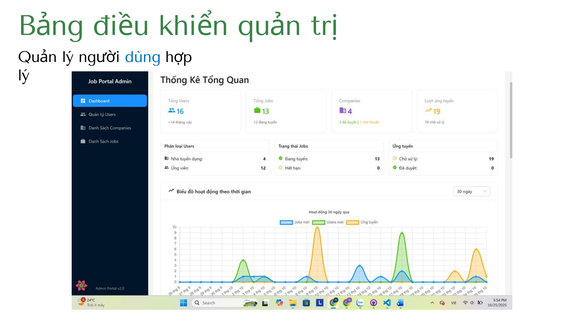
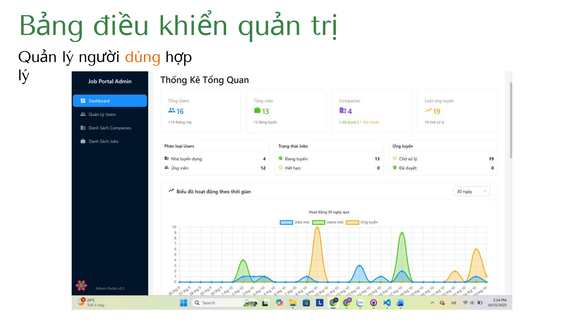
dùng colour: blue -> orange (143, 57)
